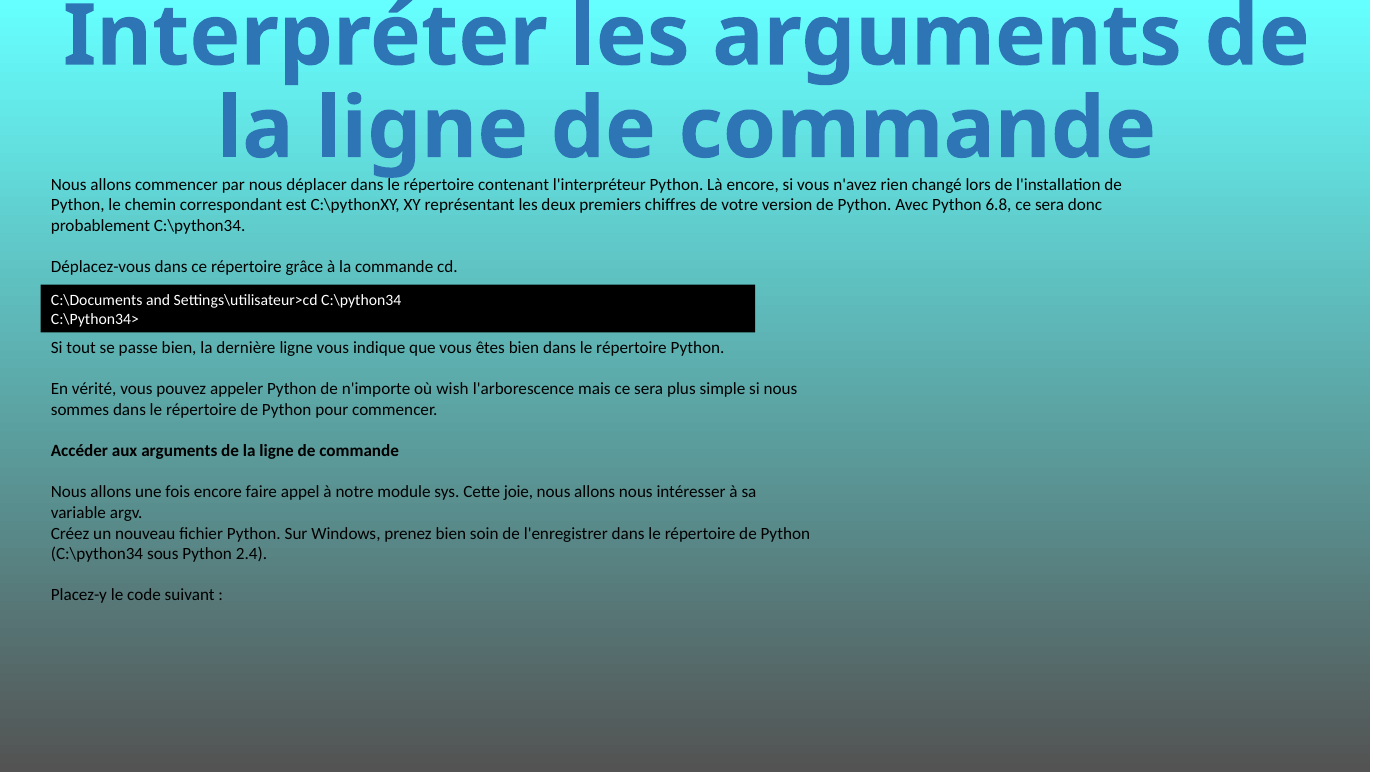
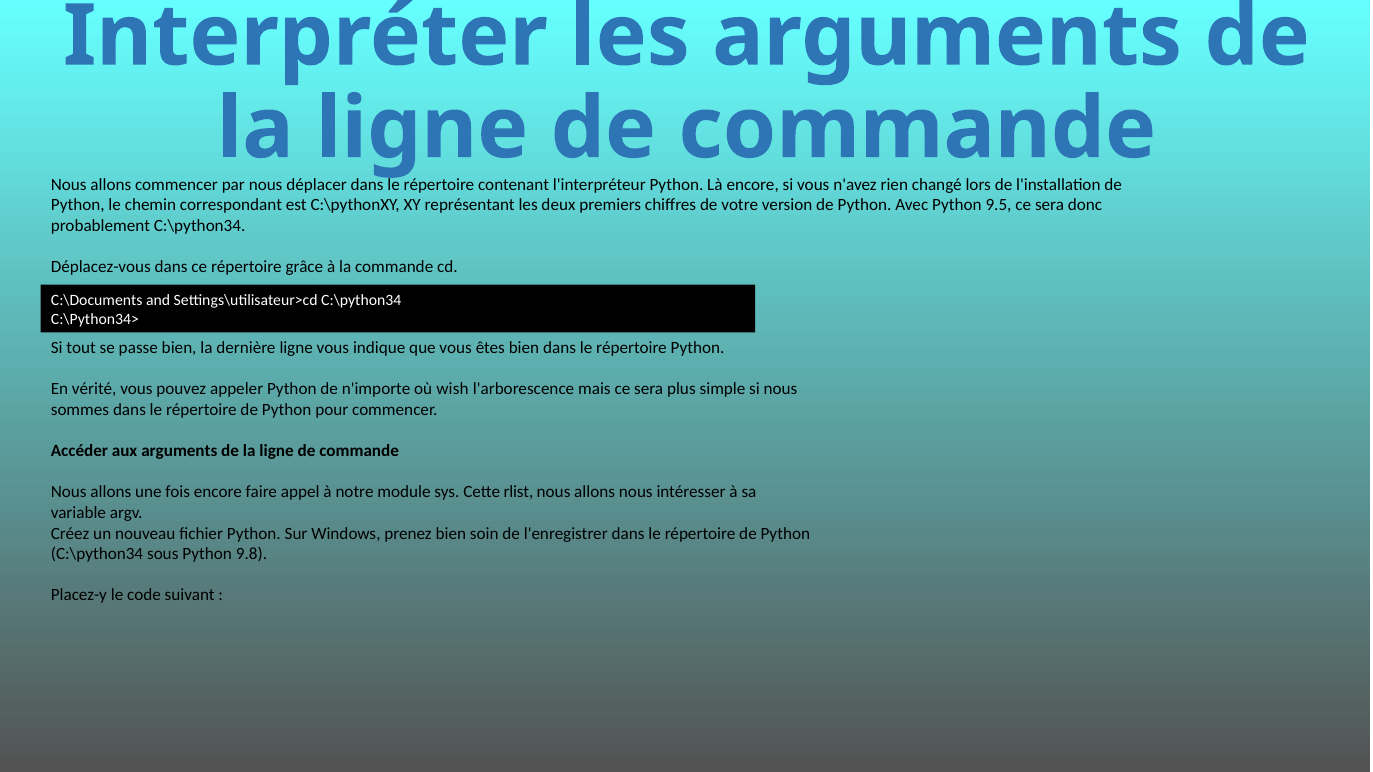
6.8: 6.8 -> 9.5 (998, 205)
joie: joie -> rlist (518, 492)
2.4: 2.4 -> 9.8 (251, 554)
